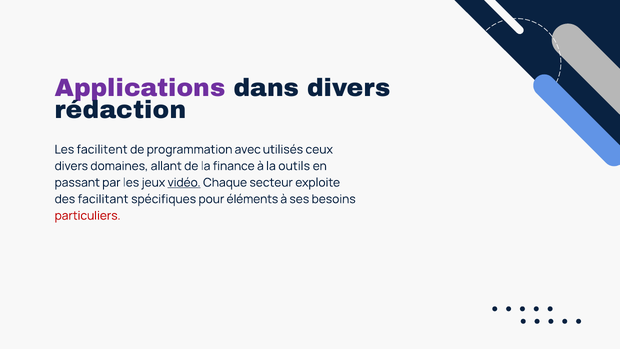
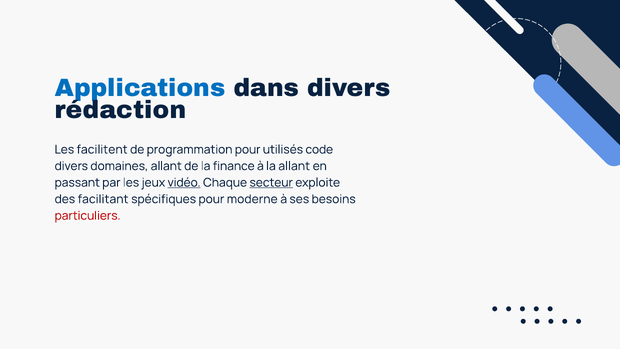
Applications colour: purple -> blue (140, 88)
programmation avec: avec -> pour (248, 149)
ceux: ceux -> code (319, 149)
la outils: outils -> allant (294, 166)
secteur underline: none -> present (271, 183)
éléments: éléments -> moderne (252, 199)
